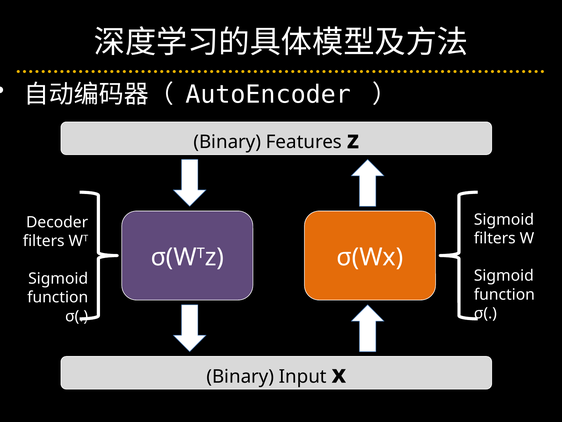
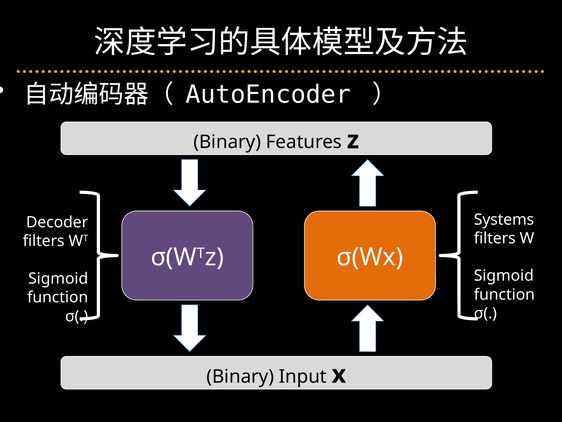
Sigmoid: Sigmoid -> Systems (504, 219)
